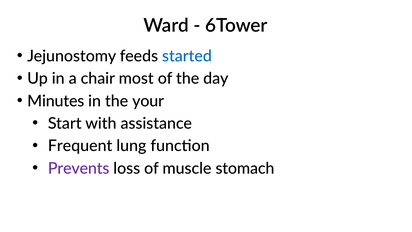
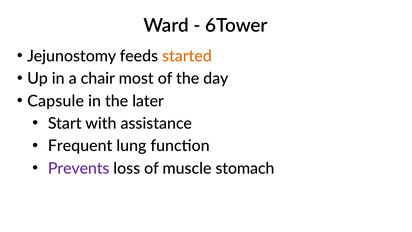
started colour: blue -> orange (187, 56)
Minutes: Minutes -> Capsule (56, 101)
your: your -> later (148, 101)
